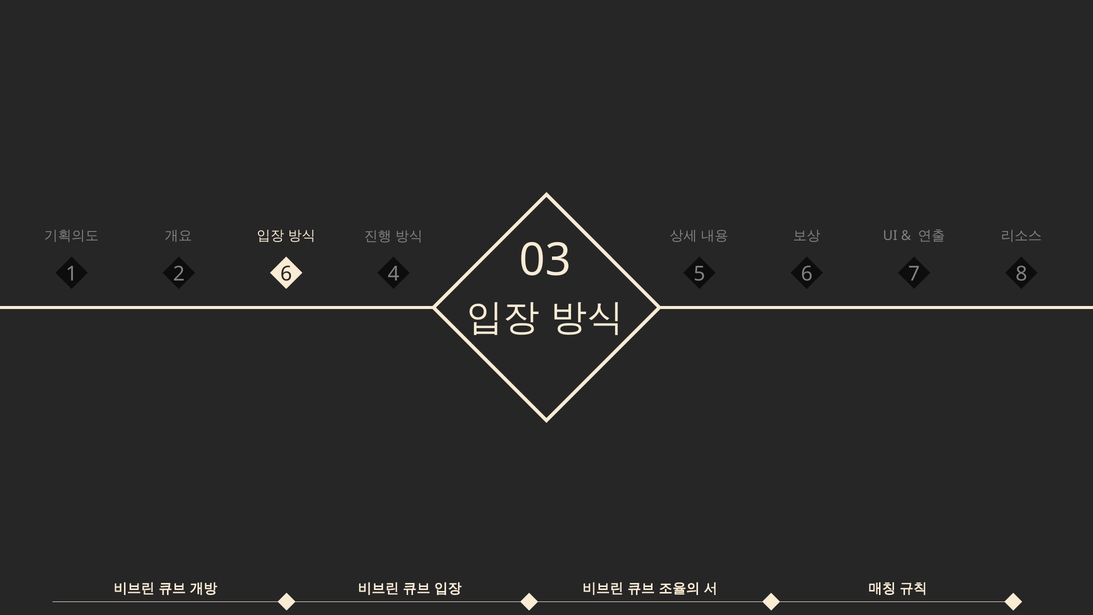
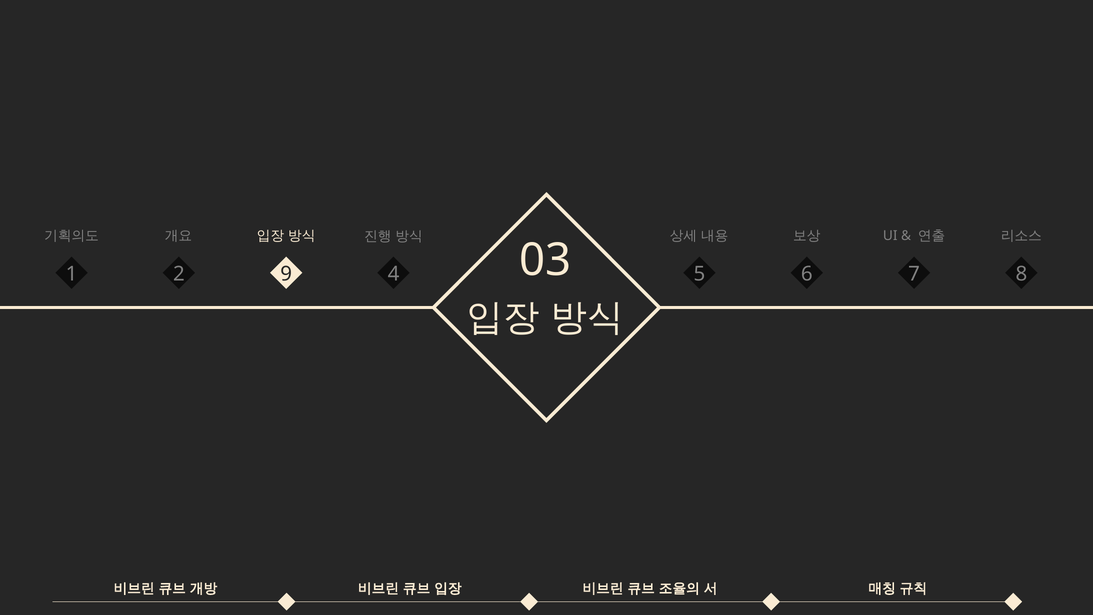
2 6: 6 -> 9 (286, 274)
